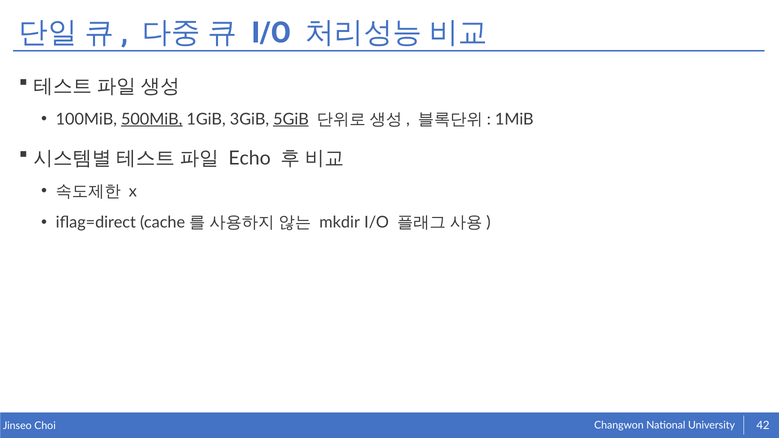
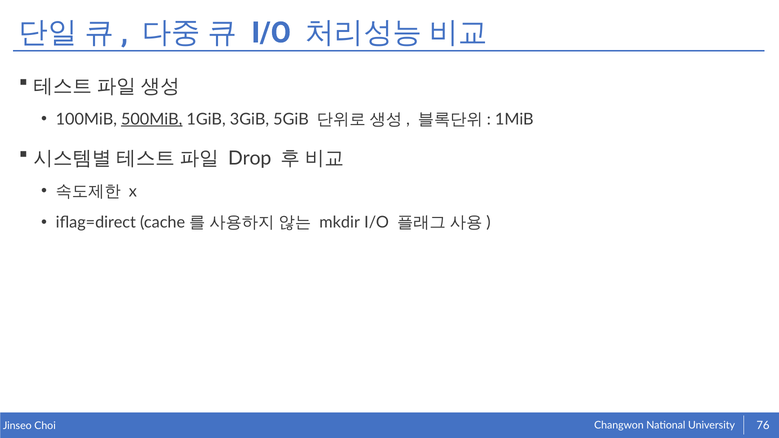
5GiB underline: present -> none (291, 119)
Echo: Echo -> Drop (250, 158)
42: 42 -> 76 (763, 426)
